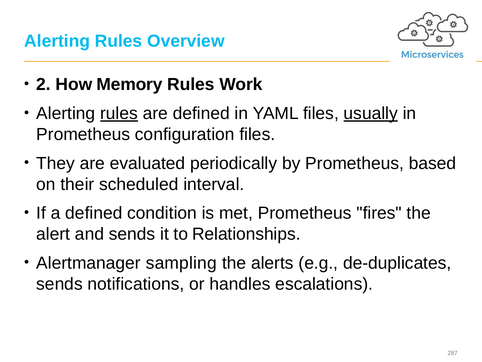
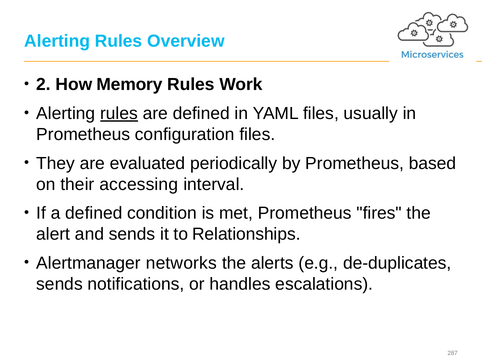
usually underline: present -> none (371, 113)
scheduled: scheduled -> accessing (139, 184)
sampling: sampling -> networks (181, 263)
